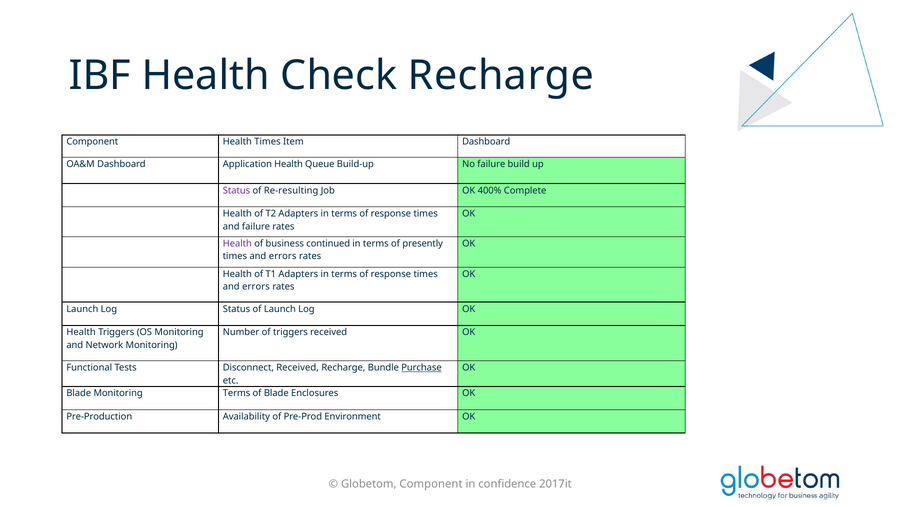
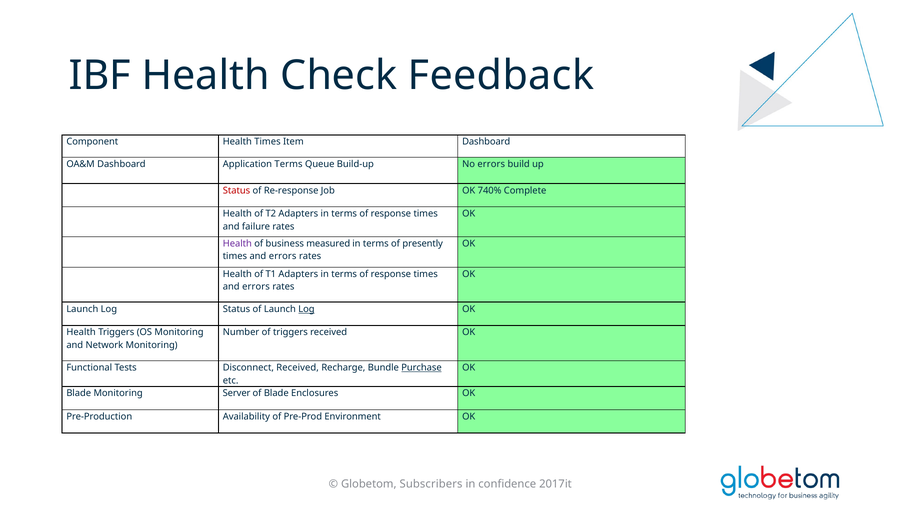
Check Recharge: Recharge -> Feedback (501, 76)
Application Health: Health -> Terms (288, 164)
No failure: failure -> errors (491, 164)
Status colour: purple -> red (237, 190)
Re-resulting: Re-resulting -> Re-response (291, 190)
400%: 400% -> 740% (490, 190)
continued: continued -> measured (328, 244)
Log underline: none -> present (306, 309)
Monitoring Terms: Terms -> Server (237, 393)
Globetom Component: Component -> Subscribers (431, 484)
